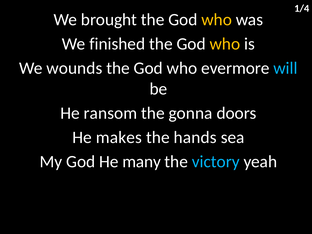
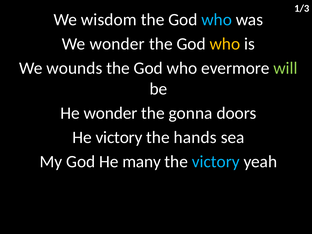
1/4: 1/4 -> 1/3 (302, 8)
brought: brought -> wisdom (109, 20)
who colour: yellow -> light blue (217, 20)
We finished: finished -> wonder (117, 44)
will colour: light blue -> light green (285, 68)
He ransom: ransom -> wonder (111, 113)
He makes: makes -> victory (119, 137)
